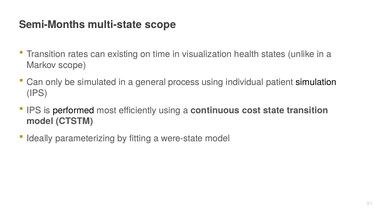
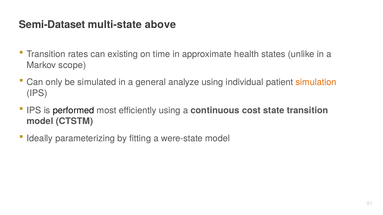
Semi-Months: Semi-Months -> Semi-Dataset (52, 25)
multi-state scope: scope -> above (160, 25)
visualization: visualization -> approximate (207, 54)
process: process -> analyze (184, 82)
simulation colour: black -> orange (316, 82)
